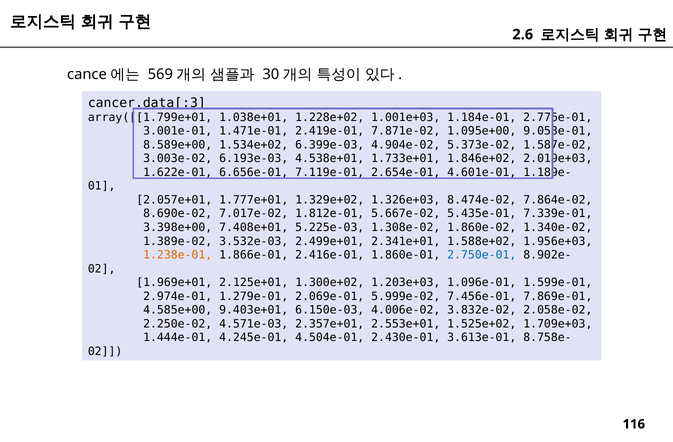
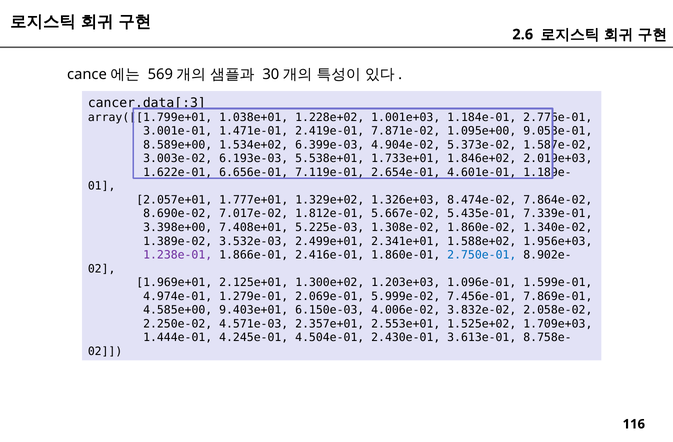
4.538e+01: 4.538e+01 -> 5.538e+01 (330, 159)
1.238e-01 colour: orange -> purple (178, 255)
2.974e-01: 2.974e-01 -> 4.974e-01 (178, 296)
